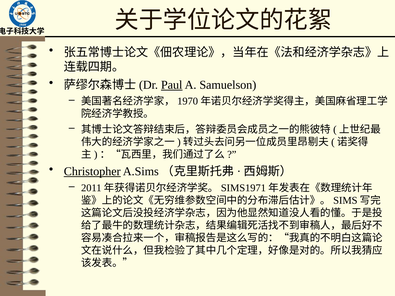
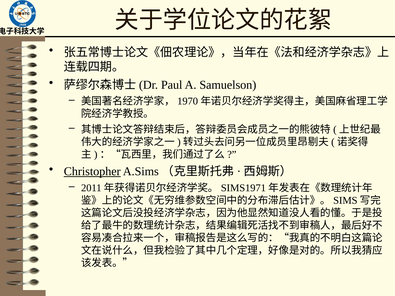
Paul underline: present -> none (172, 85)
